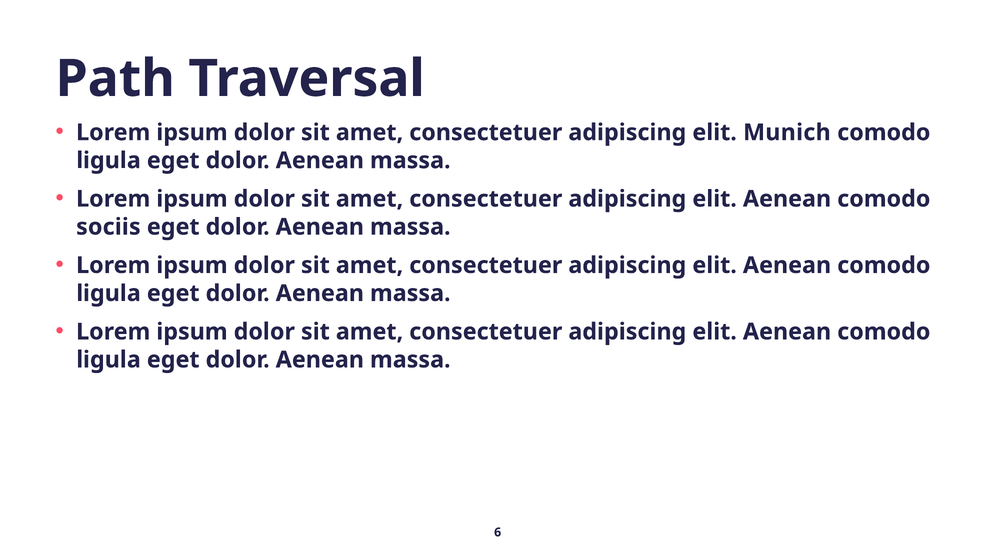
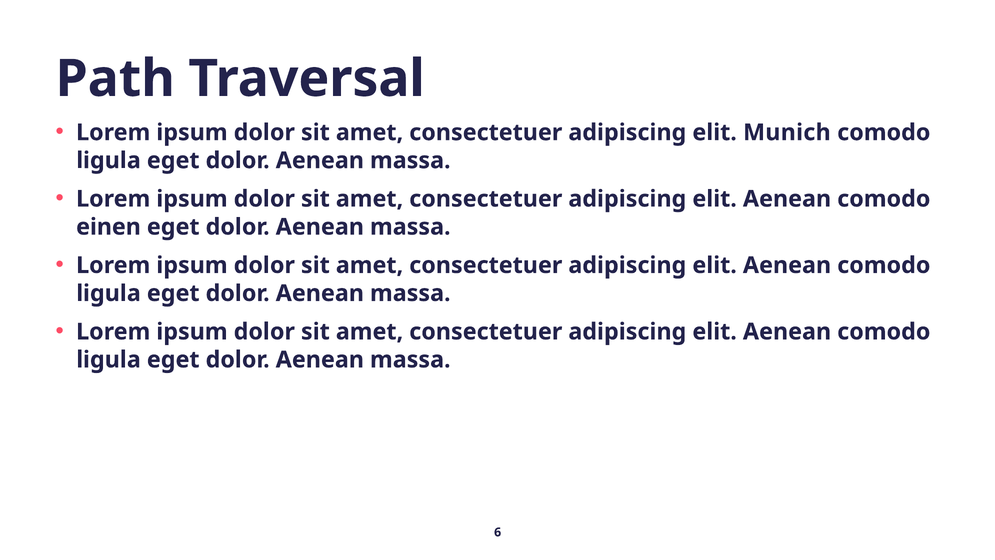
sociis: sociis -> einen (108, 227)
